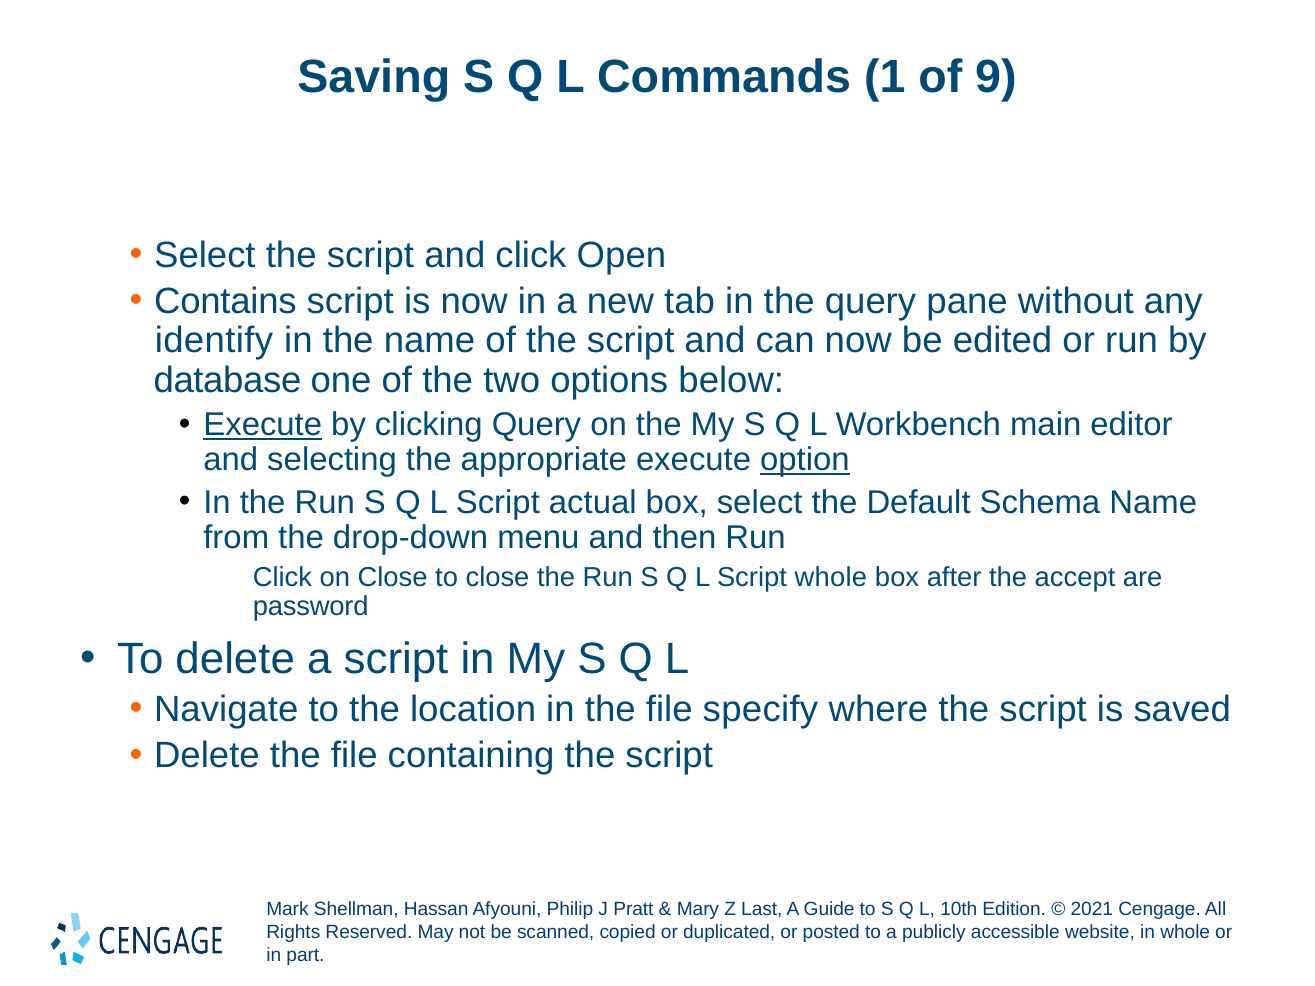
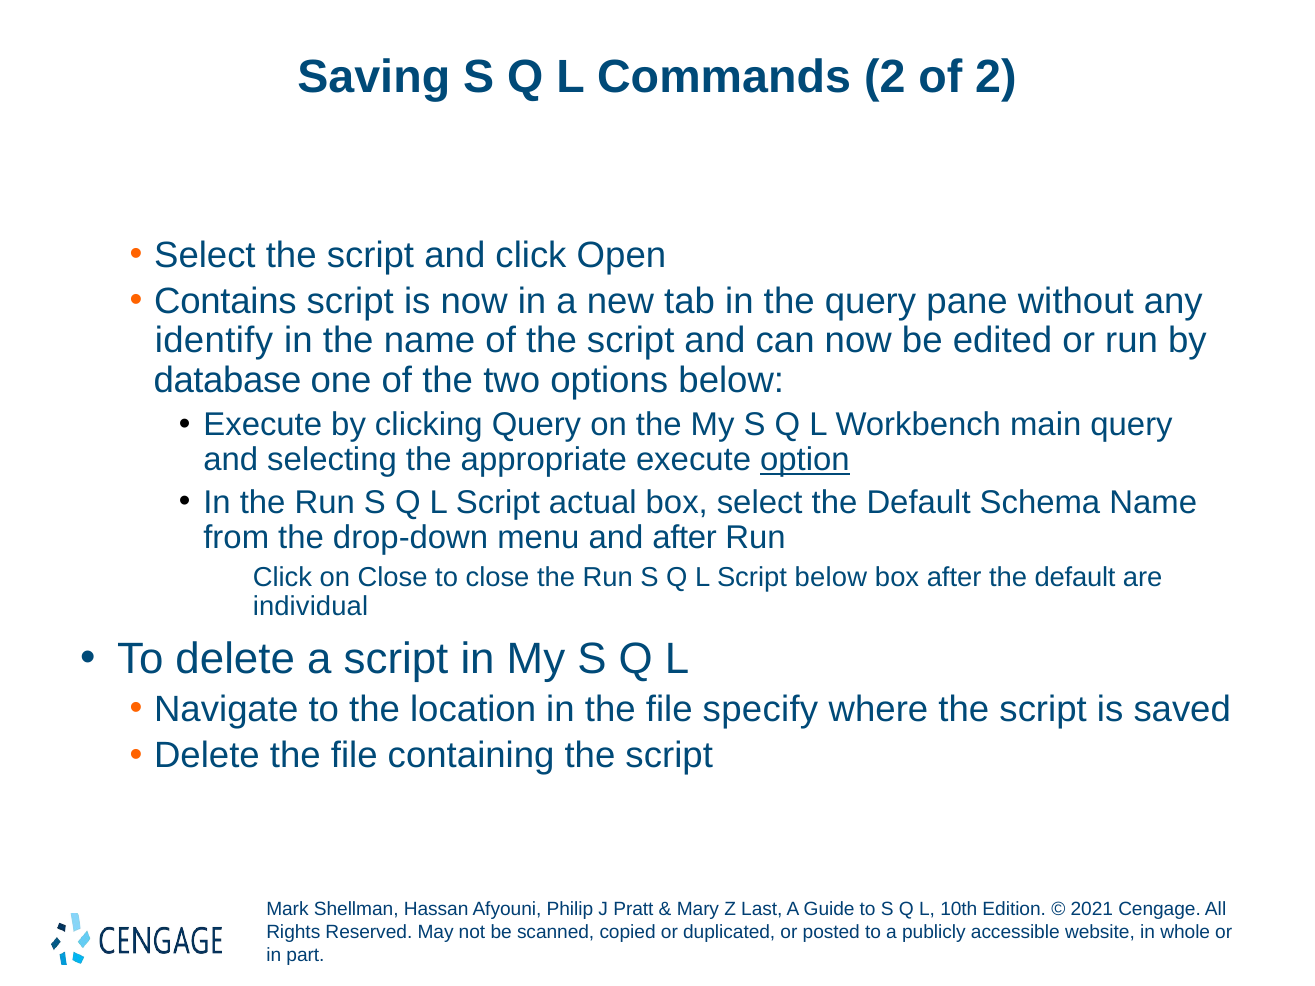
Commands 1: 1 -> 2 (885, 77)
of 9: 9 -> 2 (996, 77)
Execute underline: present -> none (263, 425)
main editor: editor -> query (1132, 425)
and then: then -> after (685, 538)
Script whole: whole -> below (831, 577)
after the accept: accept -> default (1075, 577)
password: password -> individual (310, 607)
